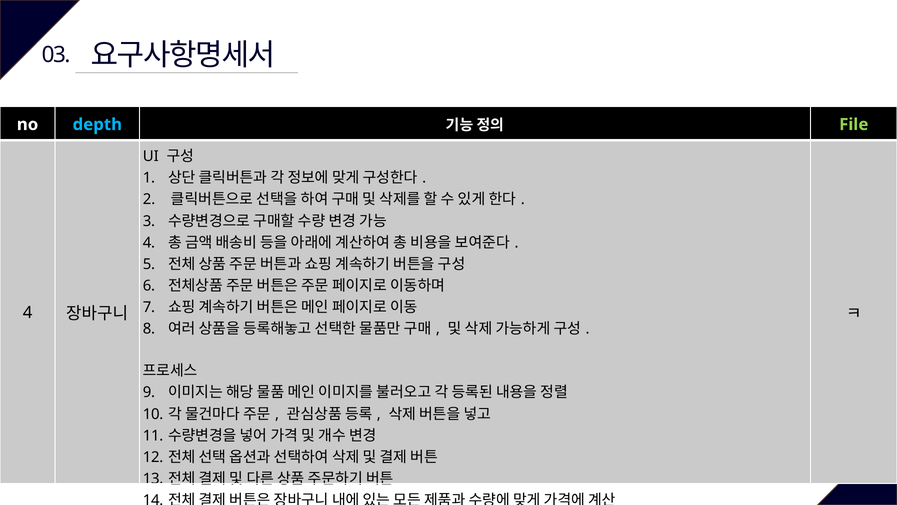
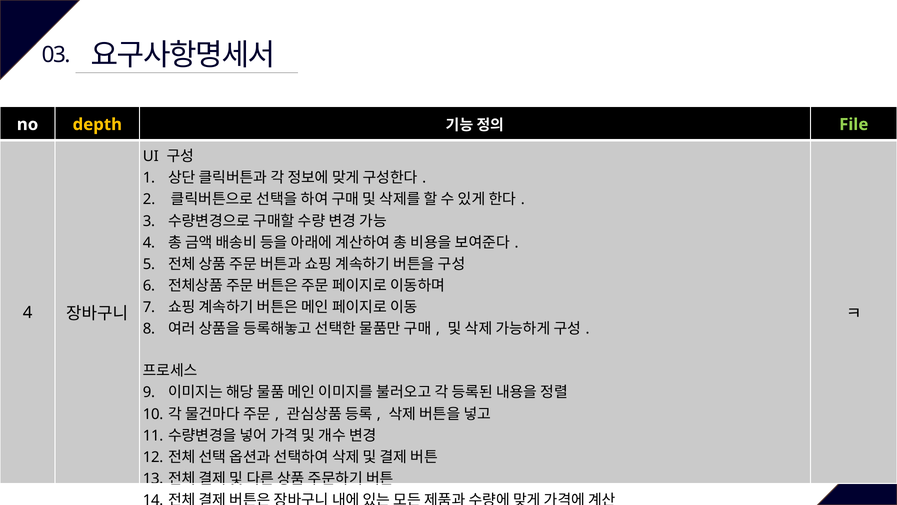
depth colour: light blue -> yellow (97, 124)
